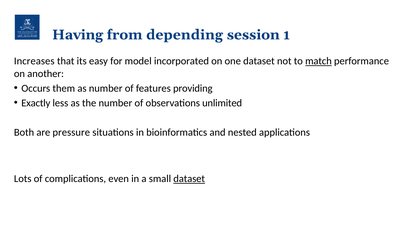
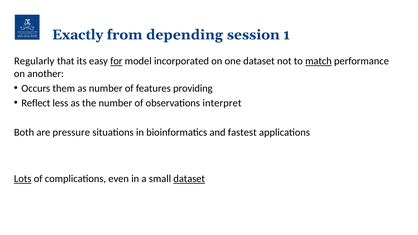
Having: Having -> Exactly (78, 35)
Increases: Increases -> Regularly (34, 61)
for underline: none -> present (116, 61)
Exactly: Exactly -> Reflect (36, 103)
unlimited: unlimited -> interpret (222, 103)
nested: nested -> fastest (242, 133)
Lots underline: none -> present (23, 179)
